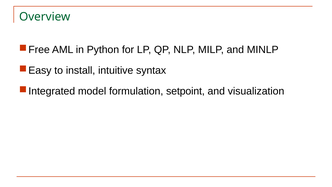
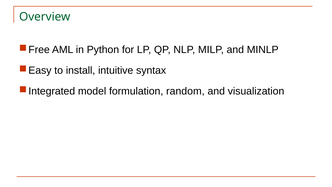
setpoint: setpoint -> random (185, 91)
